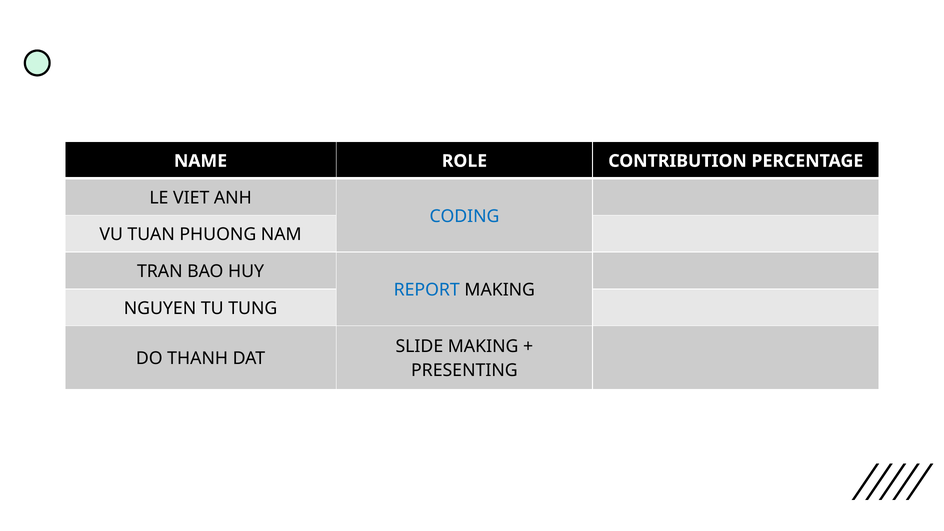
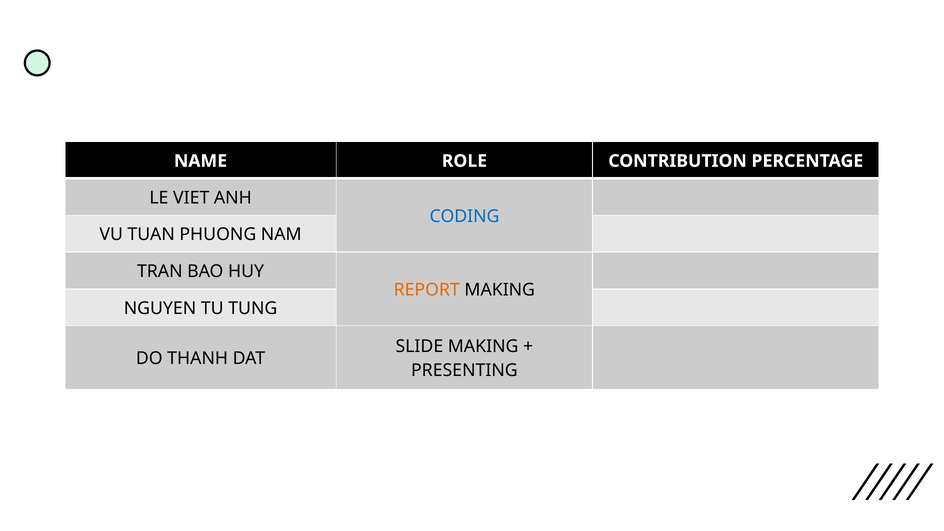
REPORT colour: blue -> orange (427, 290)
